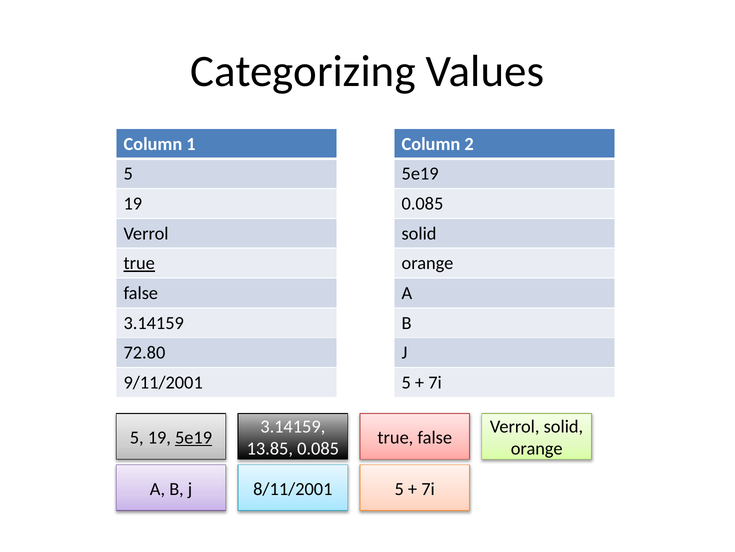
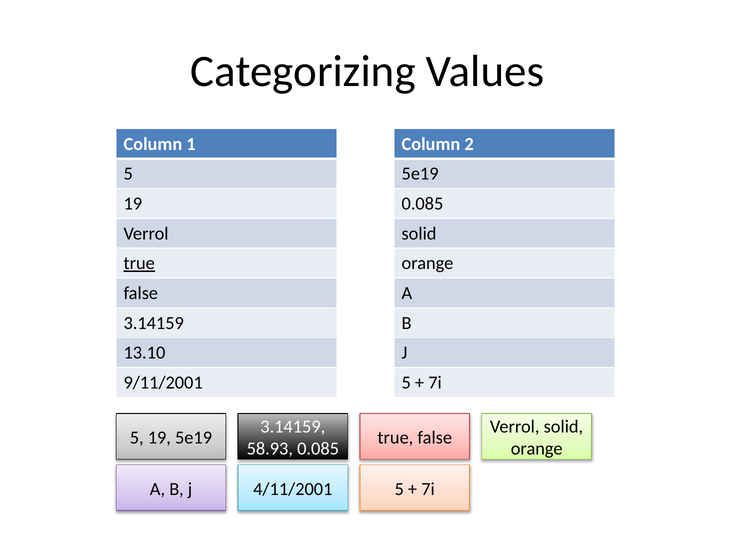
72.80: 72.80 -> 13.10 (144, 352)
5e19 underline: present -> none (194, 437)
13.85: 13.85 -> 58.93 (270, 448)
8/11/2001: 8/11/2001 -> 4/11/2001 (293, 488)
